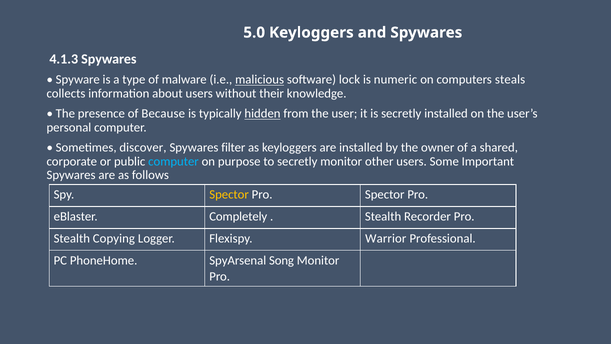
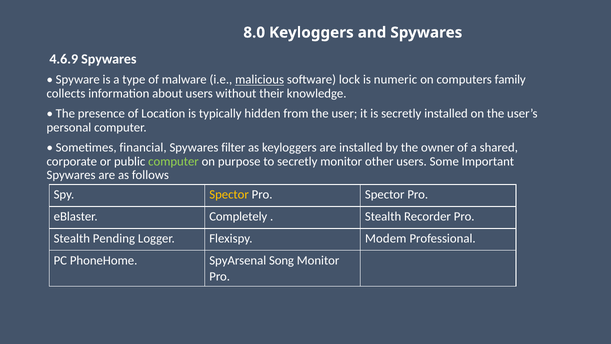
5.0: 5.0 -> 8.0 (254, 33)
4.1.3: 4.1.3 -> 4.6.9 (64, 59)
steals: steals -> family (510, 80)
Because: Because -> Location (163, 114)
hidden underline: present -> none (262, 114)
discover: discover -> financial (143, 147)
computer colour: light blue -> light green (174, 161)
Copying: Copying -> Pending (114, 239)
Warrior: Warrior -> Modem (386, 239)
